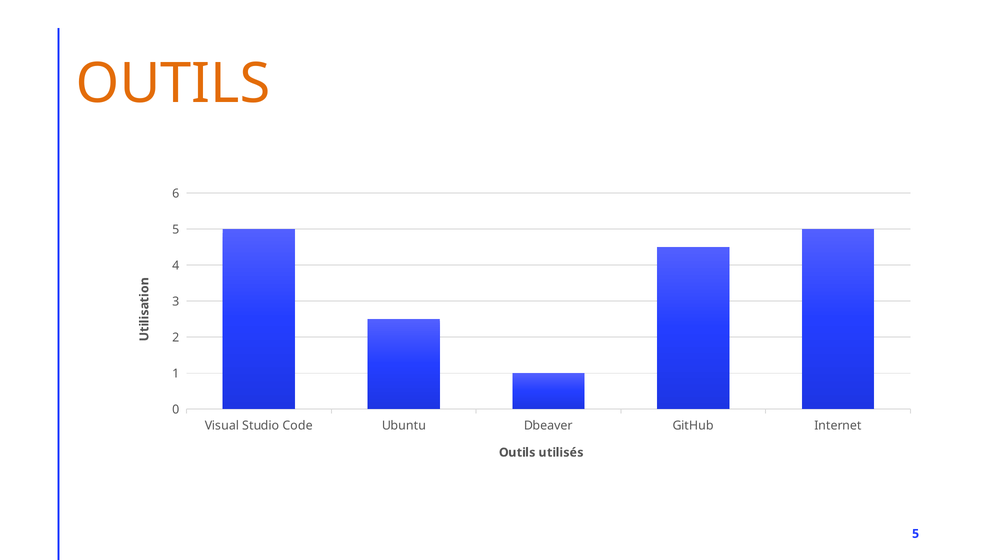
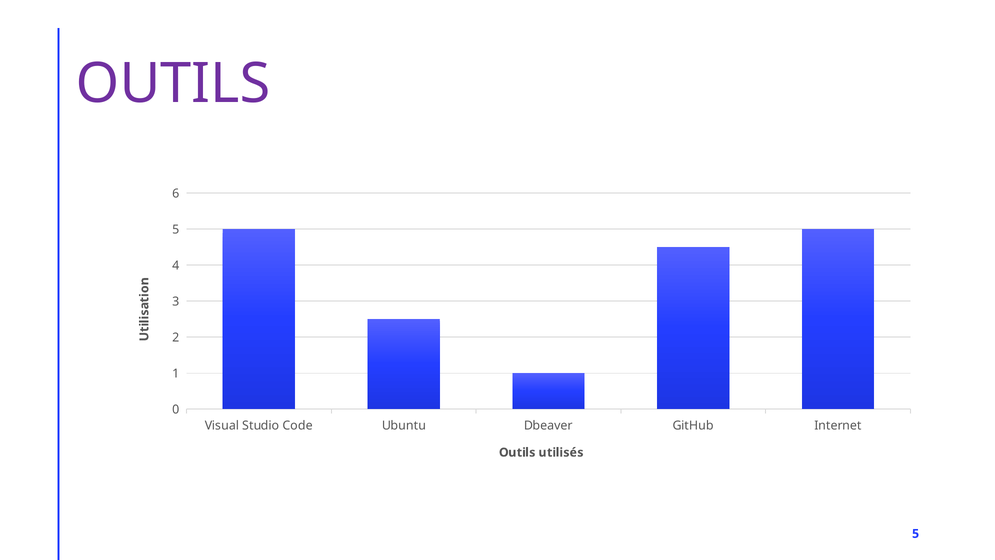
OUTILS colour: orange -> purple (173, 84)
